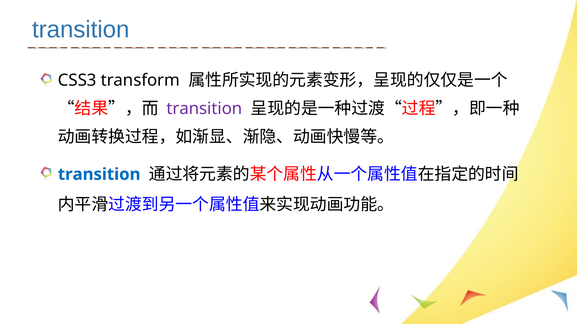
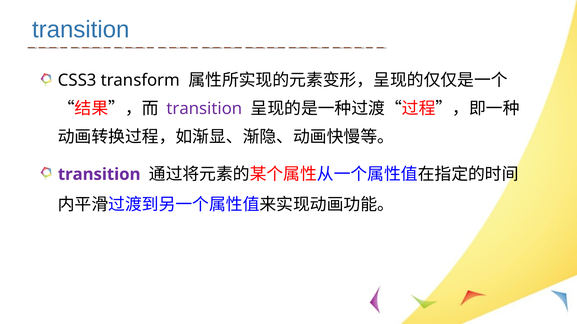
transition colour: blue -> purple (99, 175)
